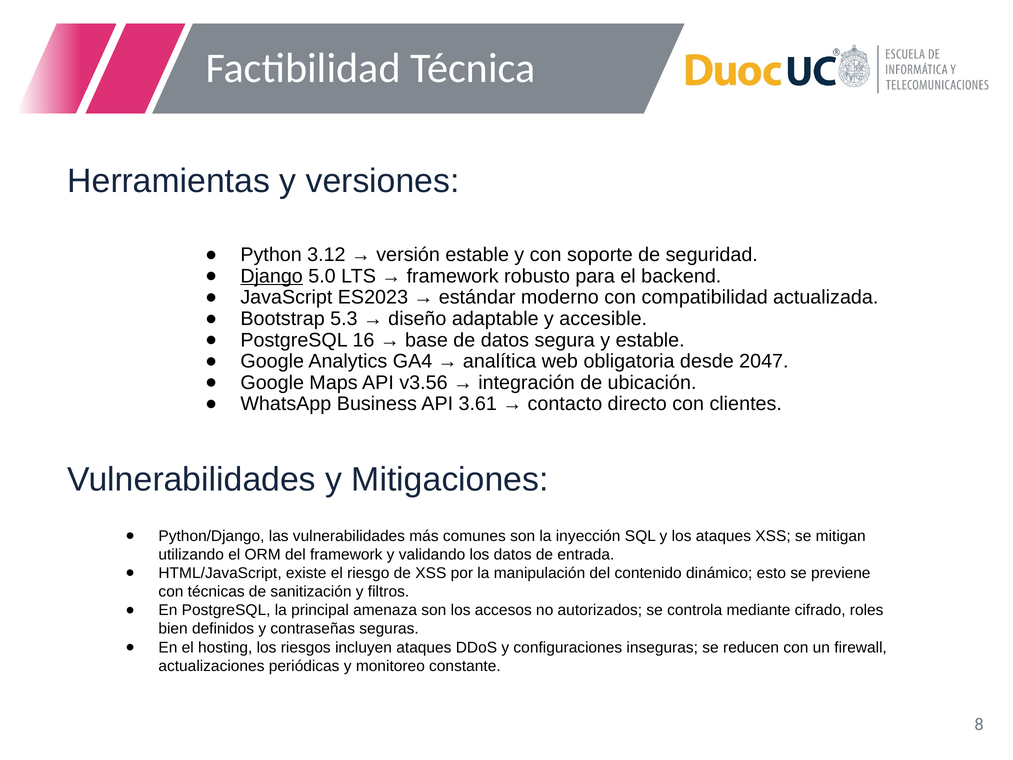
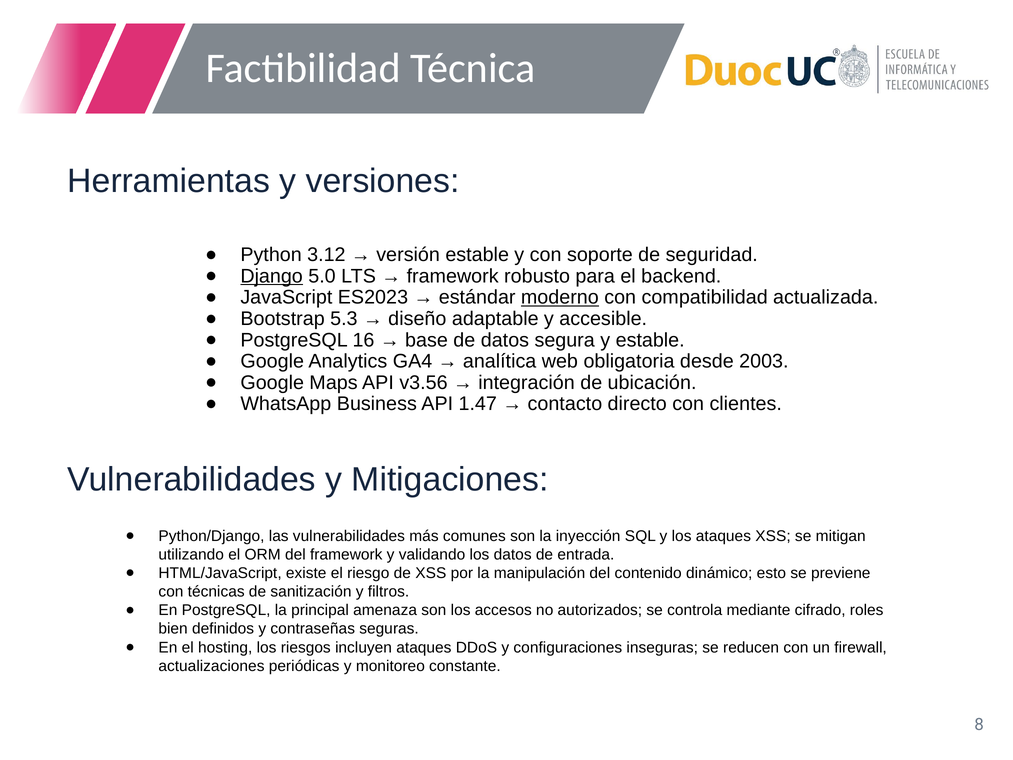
moderno underline: none -> present (560, 297)
2047: 2047 -> 2003 (764, 361)
3.61: 3.61 -> 1.47 (478, 404)
